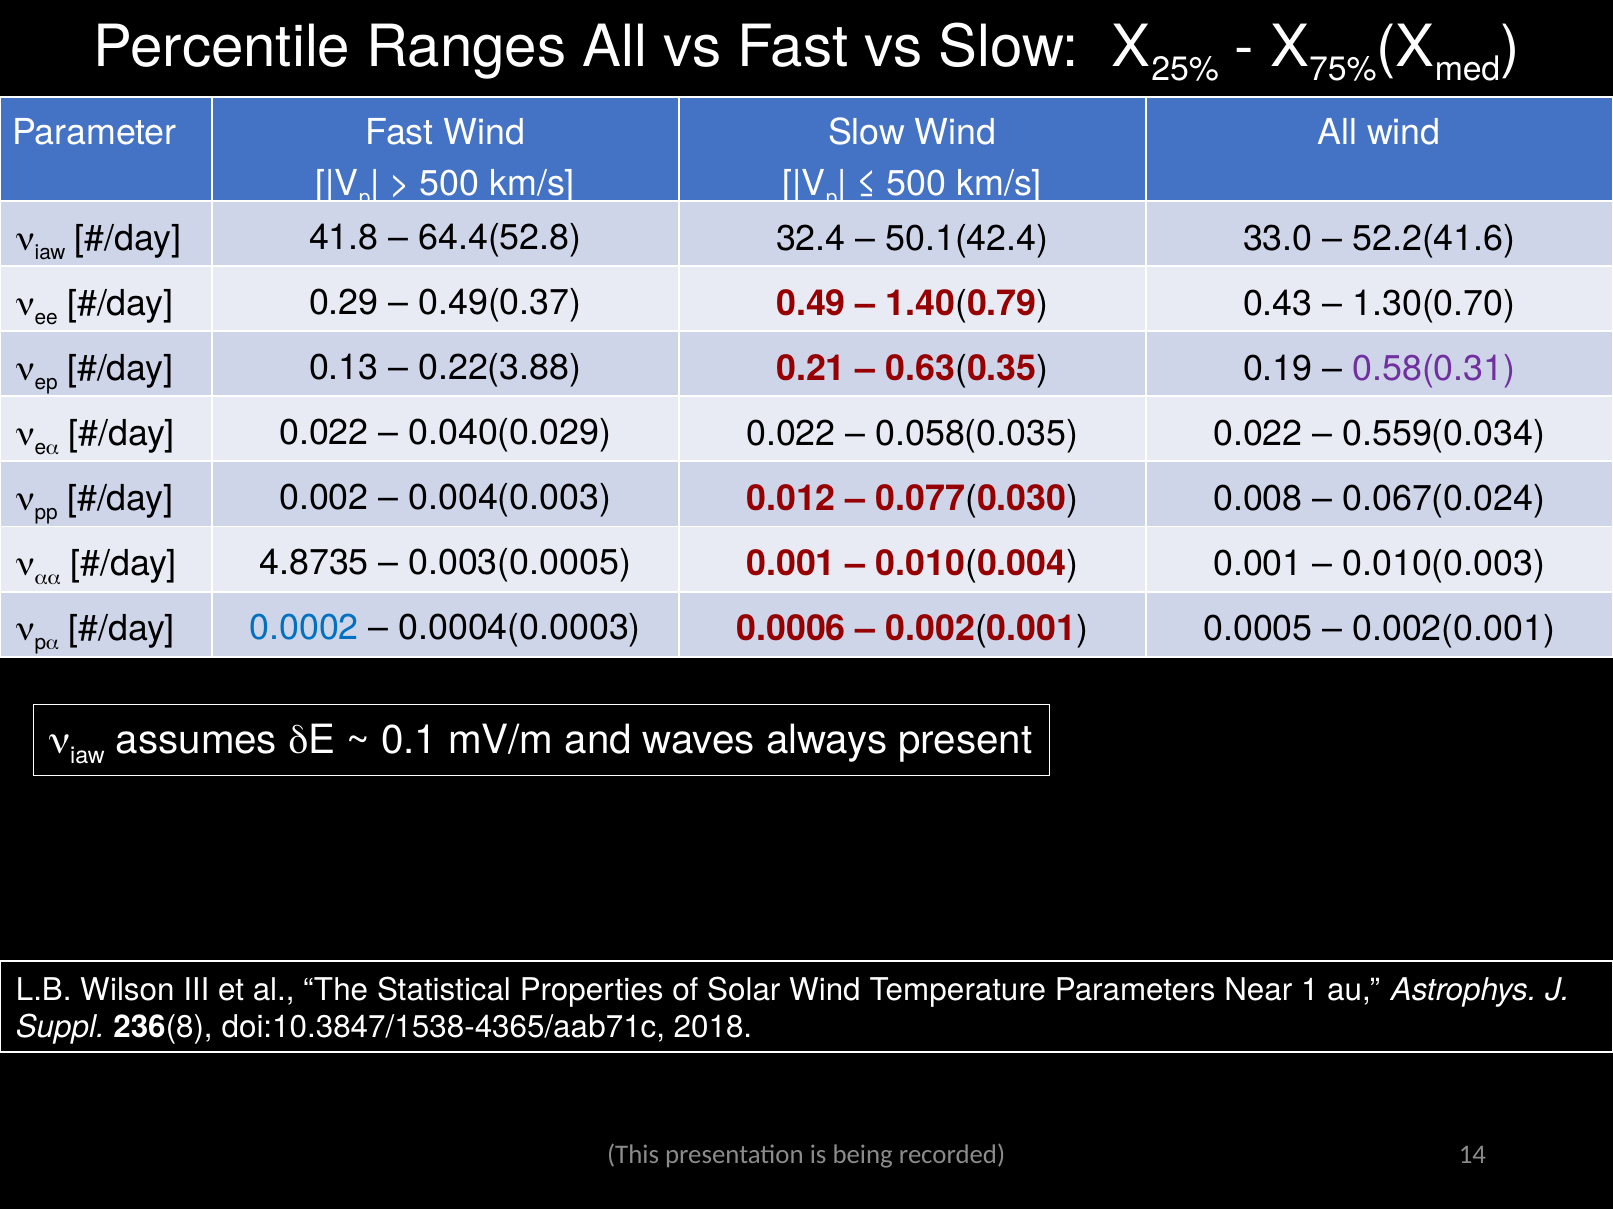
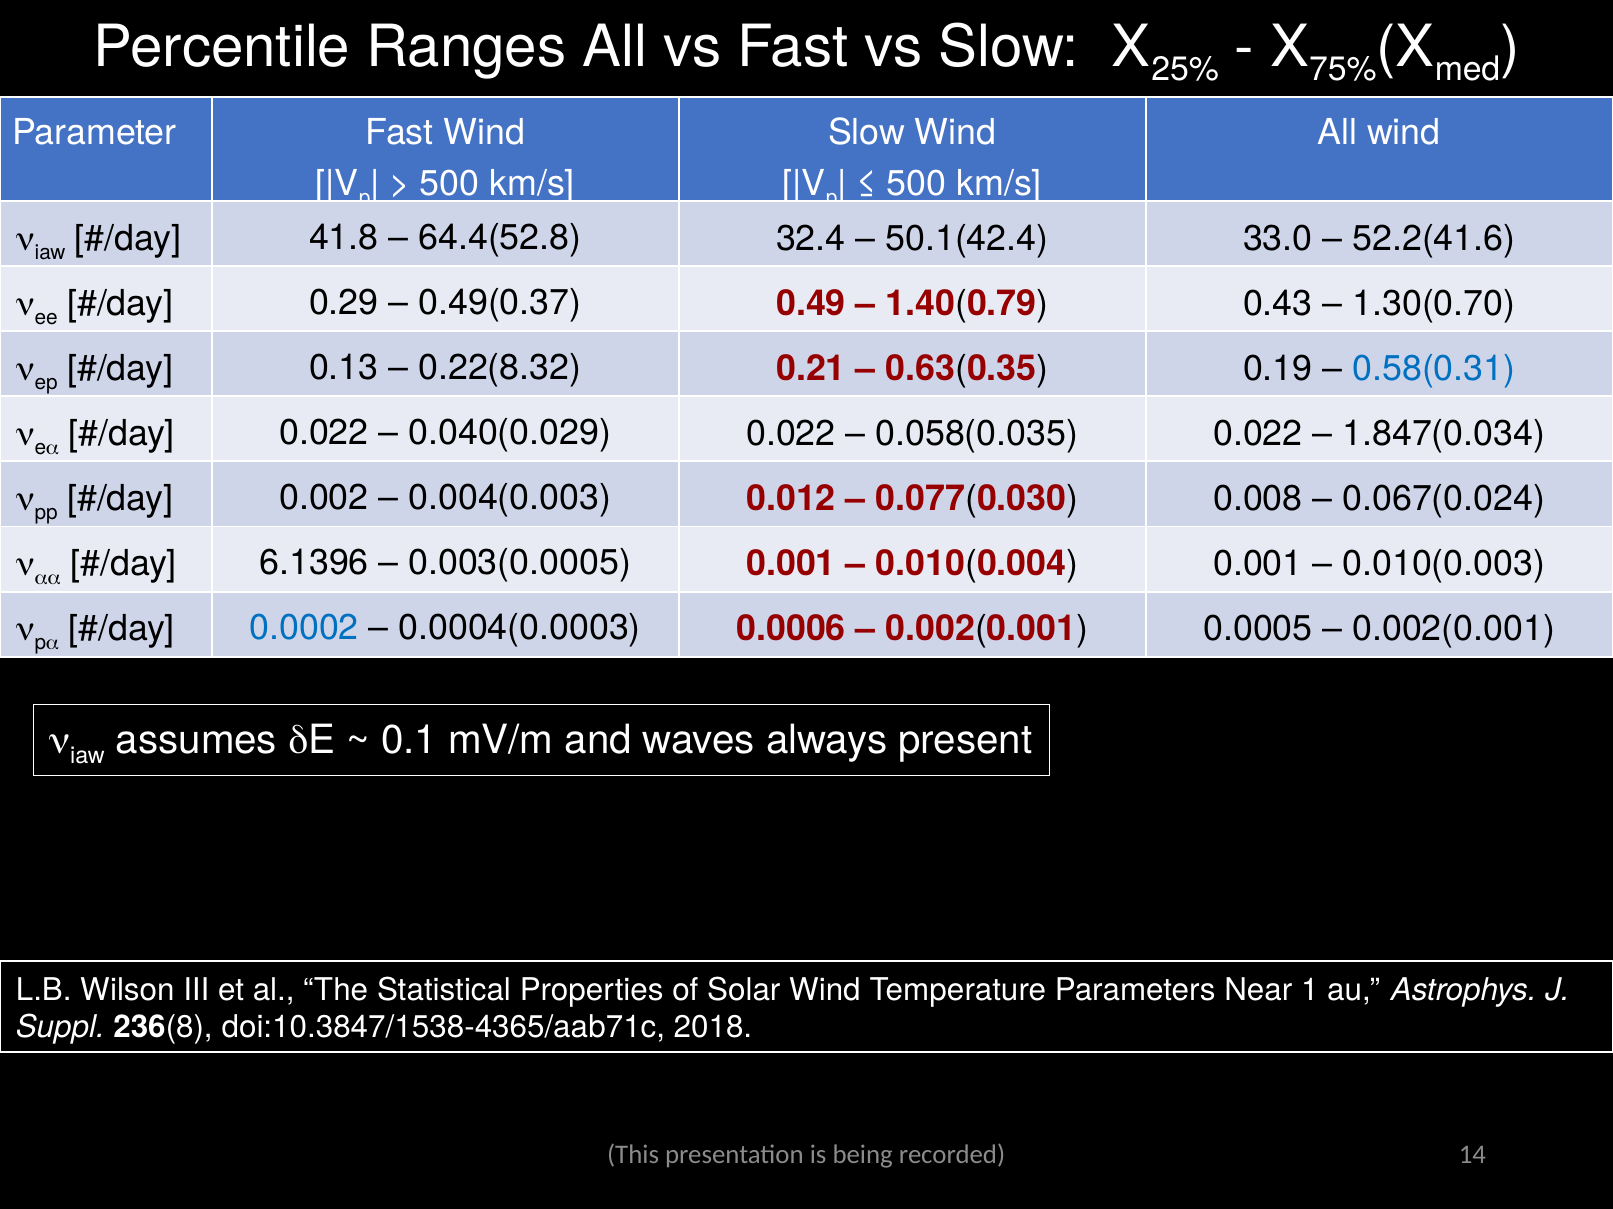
0.22(3.88: 0.22(3.88 -> 0.22(8.32 (500, 368)
0.58(0.31 colour: purple -> blue (1434, 369)
0.559(0.034: 0.559(0.034 -> 1.847(0.034 (1444, 434)
4.8735: 4.8735 -> 6.1396 (314, 563)
